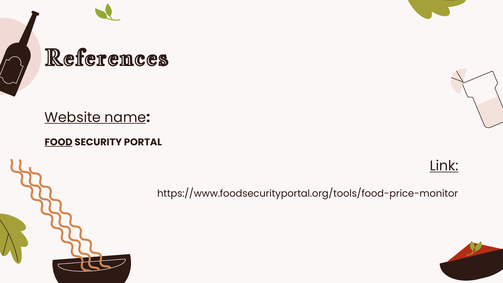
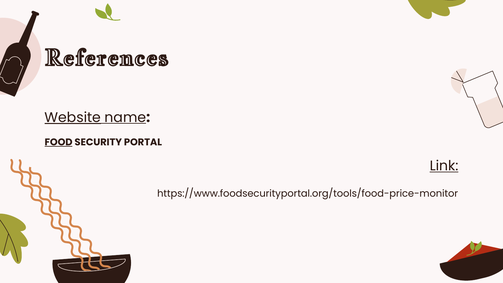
Website underline: none -> present (73, 117)
